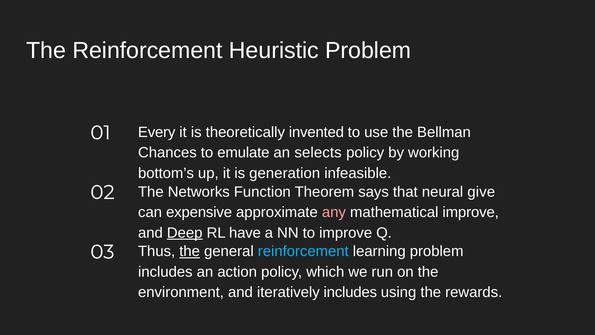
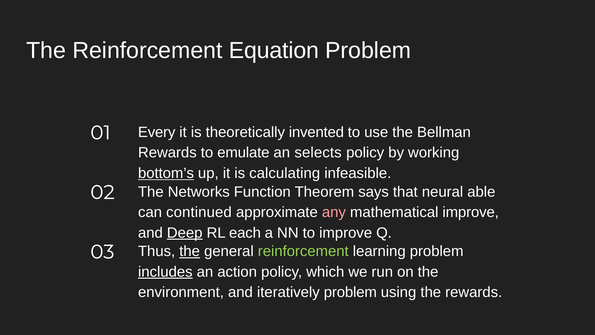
Heuristic: Heuristic -> Equation (274, 50)
Chances: Chances -> Rewards (167, 153)
bottom’s underline: none -> present (166, 173)
generation: generation -> calculating (285, 173)
give: give -> able (481, 192)
expensive: expensive -> continued (199, 212)
have: have -> each (245, 233)
reinforcement colour: light blue -> light green (303, 251)
includes underline: none -> present (165, 272)
iteratively includes: includes -> problem (350, 292)
